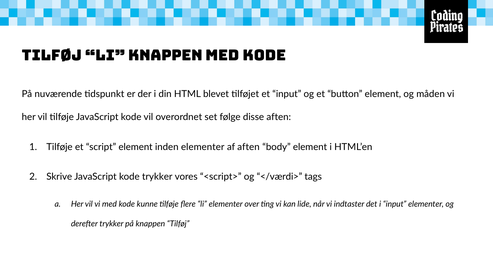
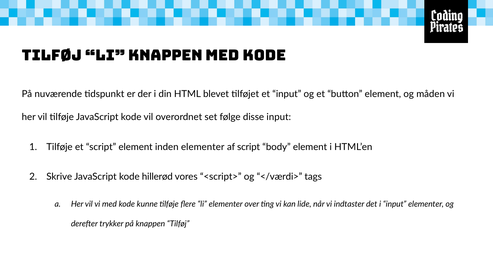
disse aften: aften -> input (279, 117)
af aften: aften -> script (249, 147)
kode trykker: trykker -> hillerød (157, 177)
